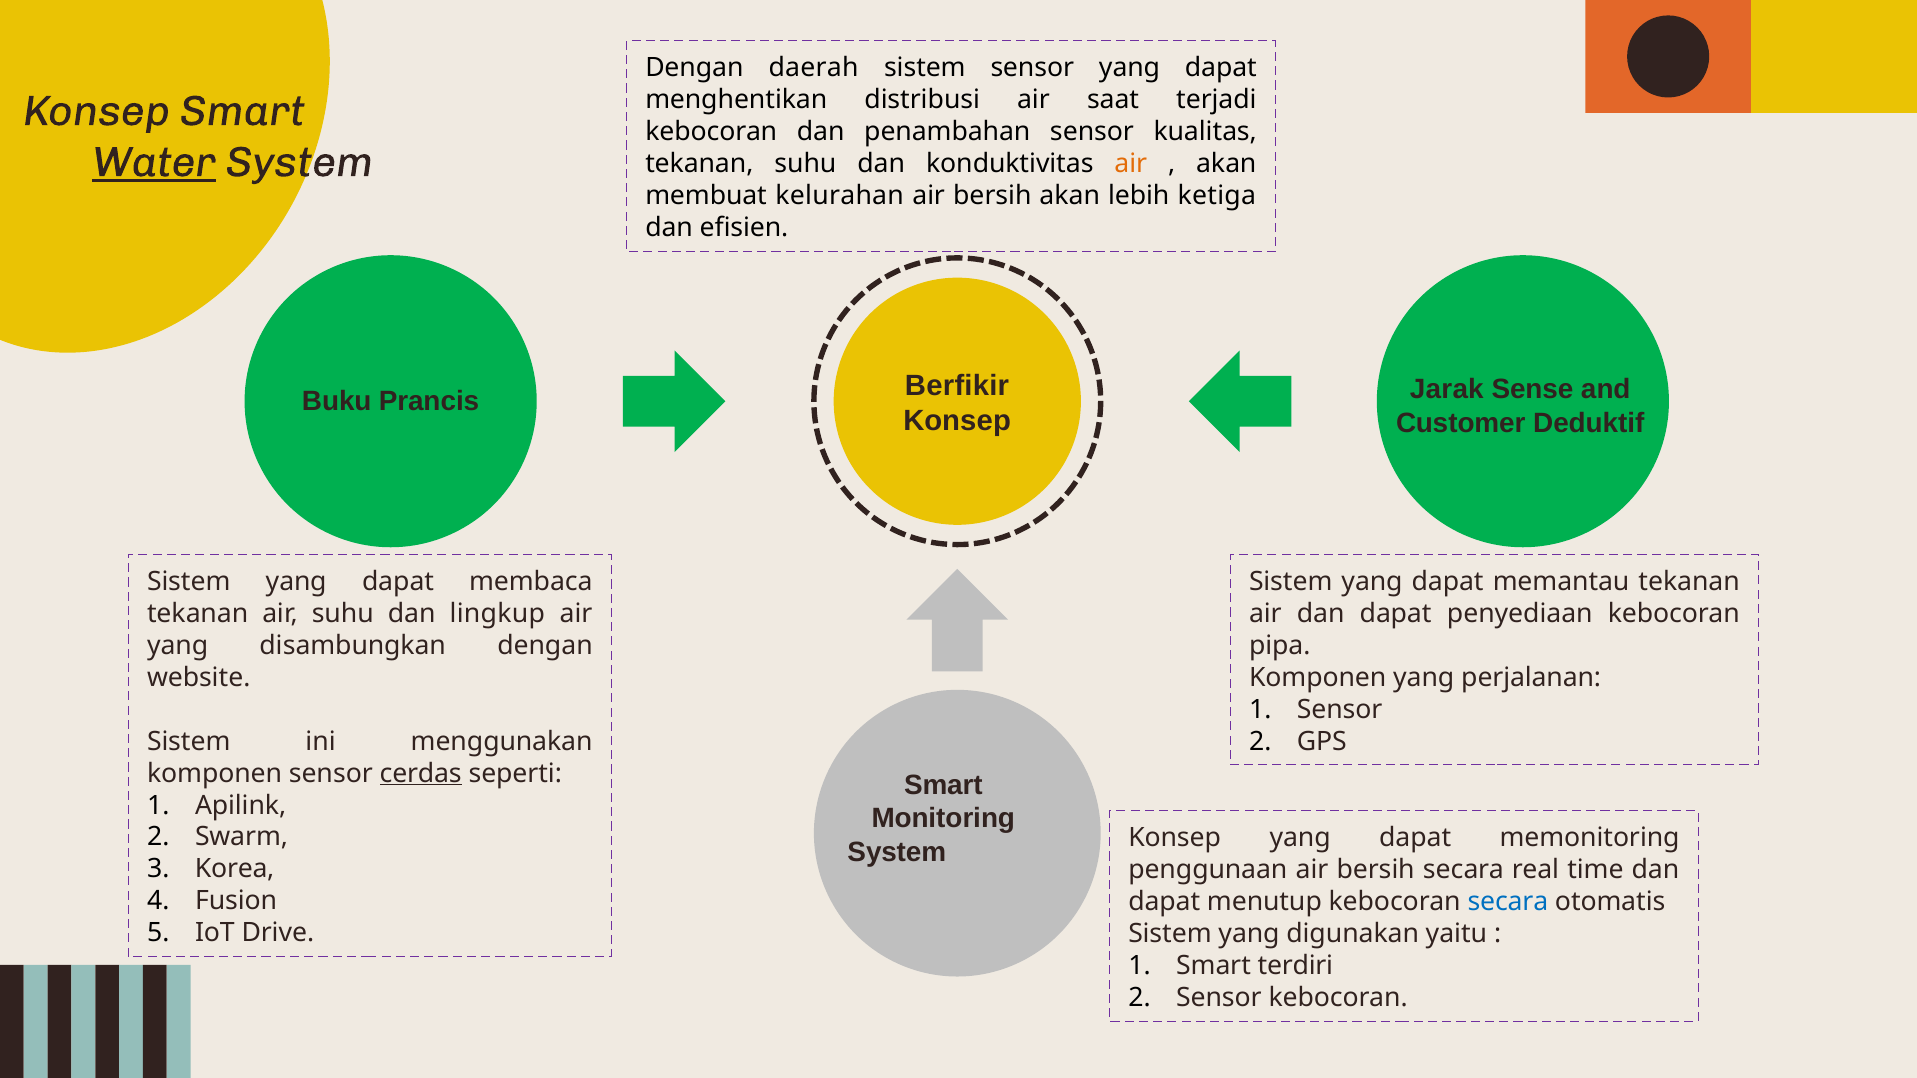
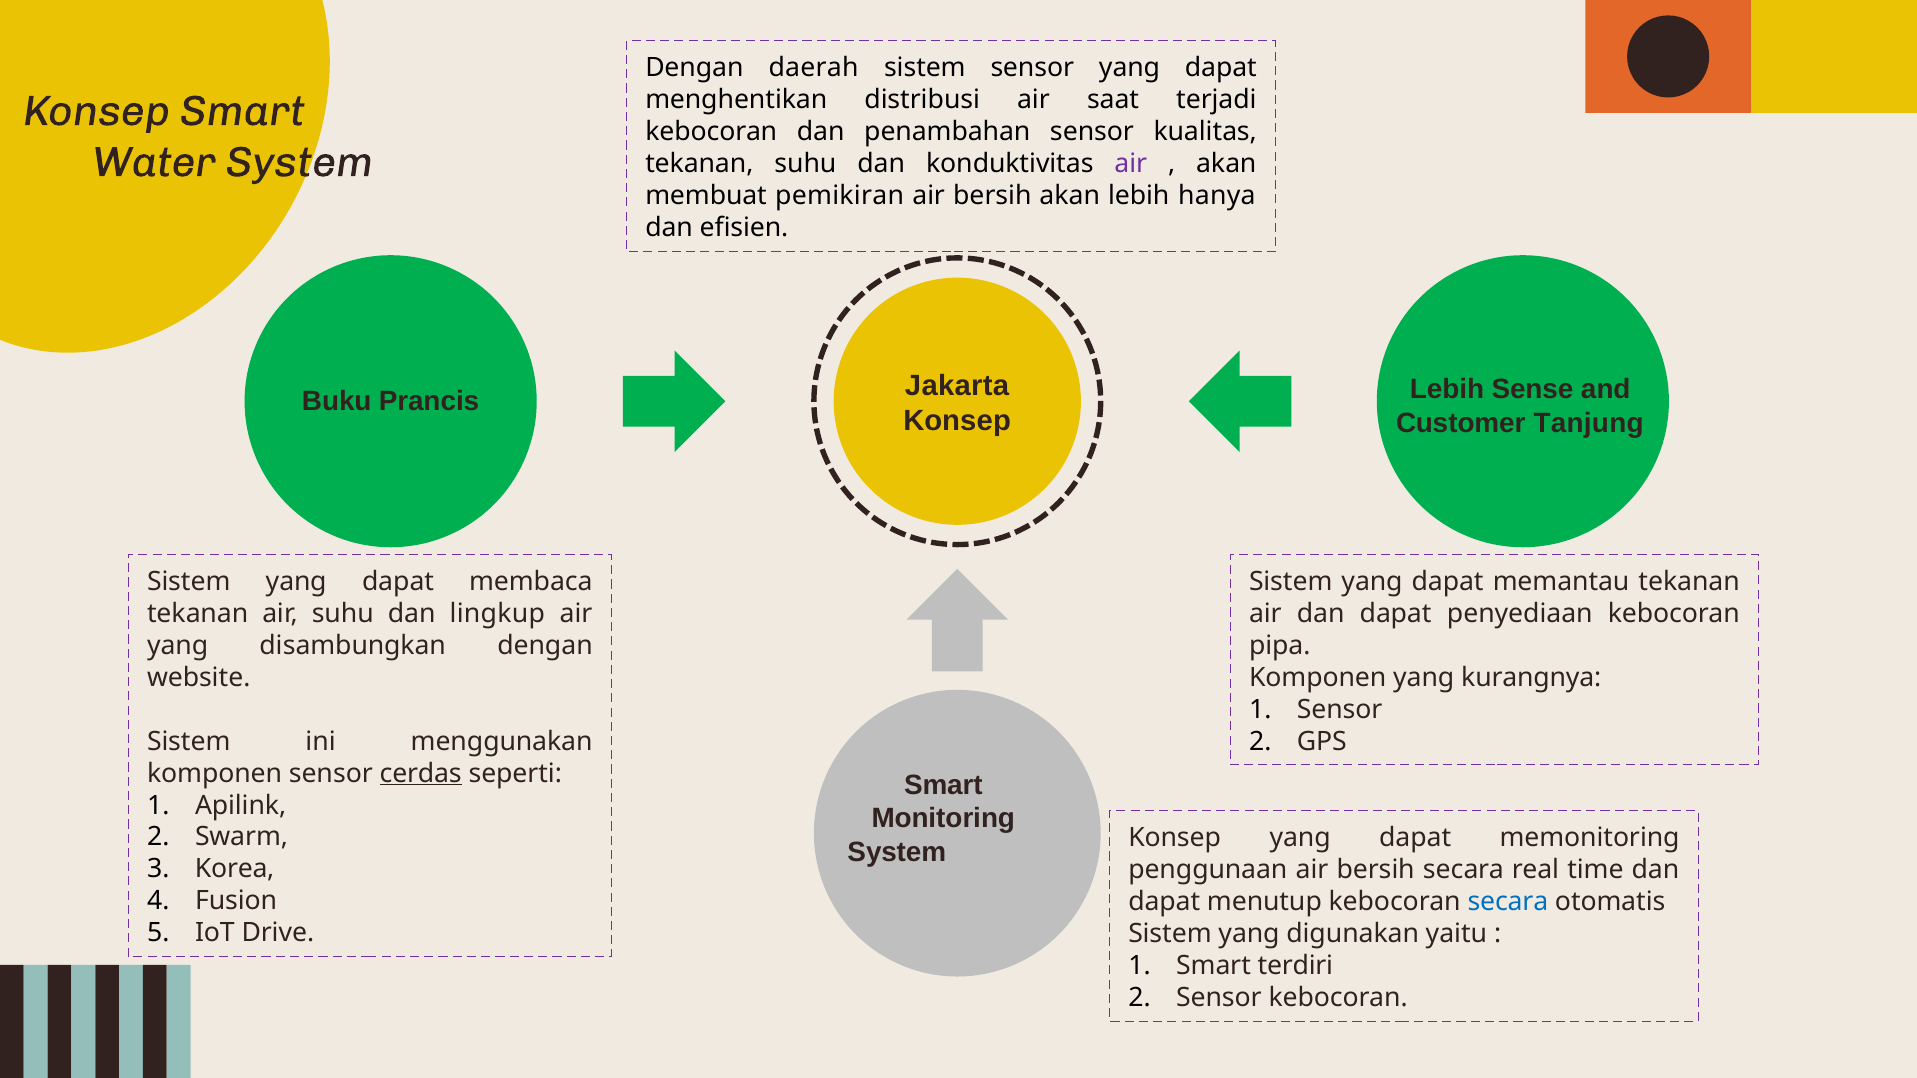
Water underline: present -> none (154, 162)
air colour: orange -> purple (1131, 164)
kelurahan: kelurahan -> pemikiran (840, 196)
ketiga: ketiga -> hanya (1217, 196)
Berfikir: Berfikir -> Jakarta (957, 386)
Prancis Jarak: Jarak -> Lebih (1447, 390)
Deduktif: Deduktif -> Tanjung (1589, 423)
perjalanan: perjalanan -> kurangnya (1531, 677)
